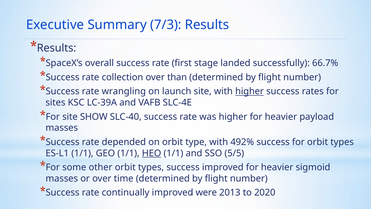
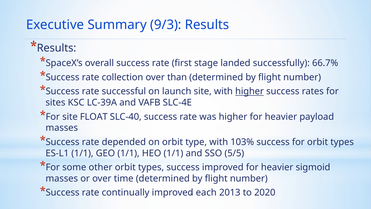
7/3: 7/3 -> 9/3 (166, 25)
wrangling: wrangling -> successful (124, 91)
SHOW: SHOW -> FLOAT (94, 117)
492%: 492% -> 103% (242, 142)
HEO underline: present -> none (152, 153)
were: were -> each (206, 192)
